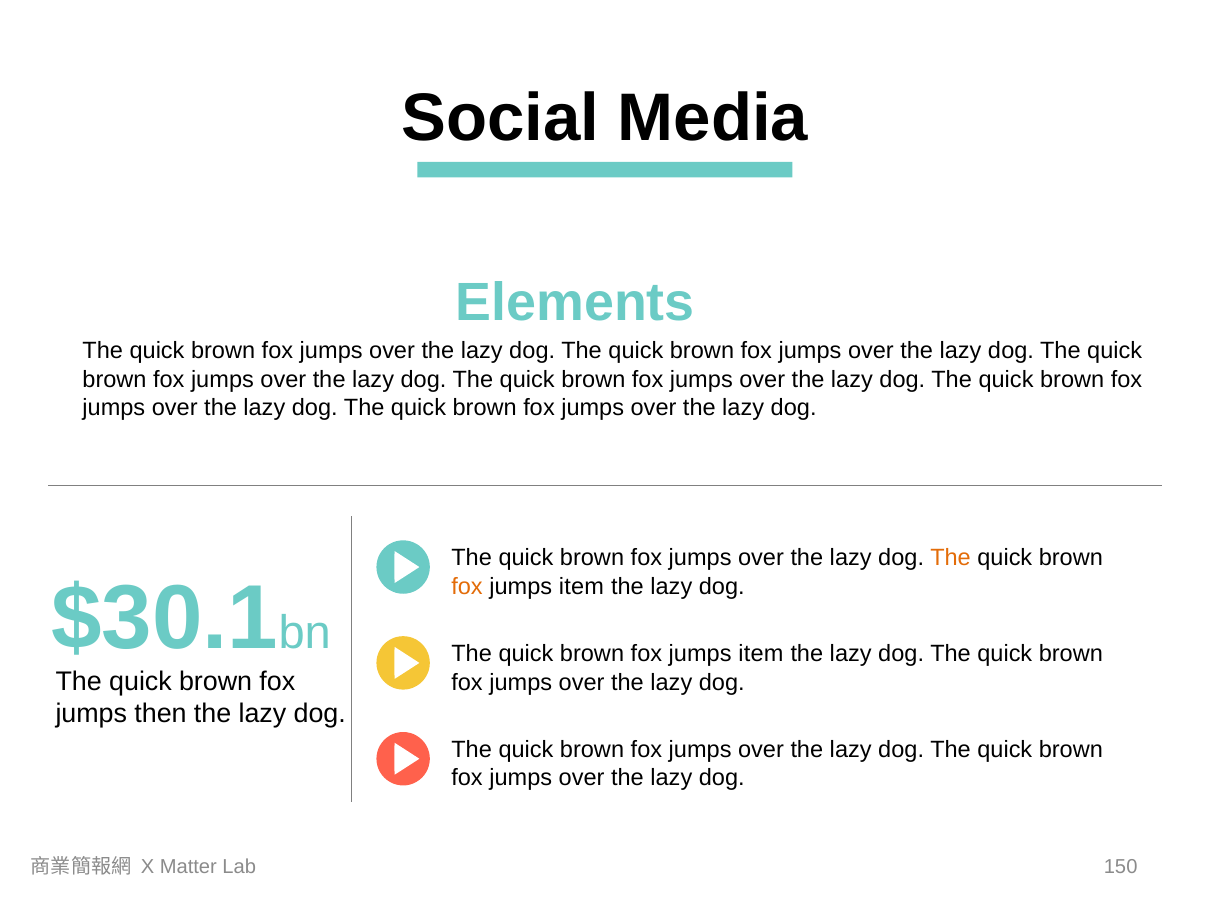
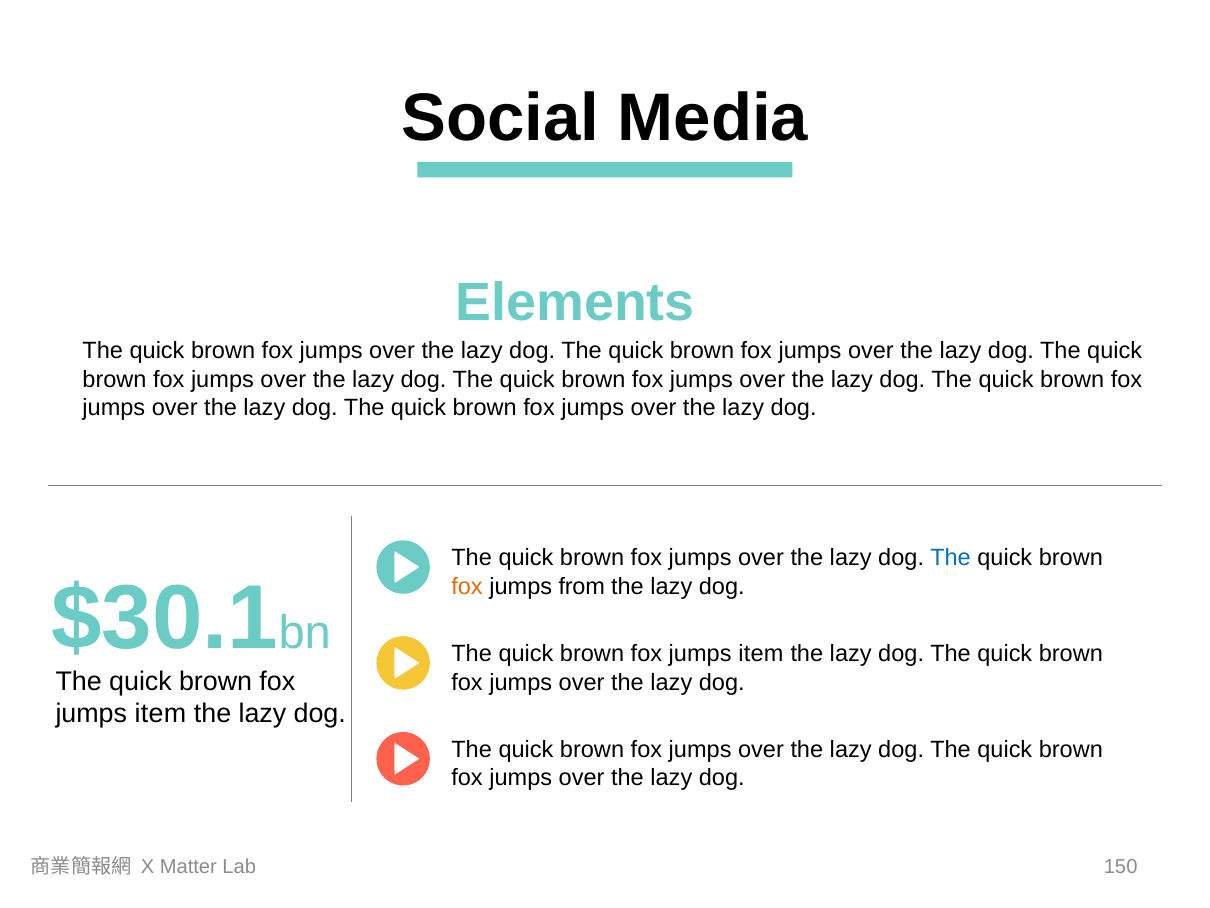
The colour: orange -> blue (951, 558)
item: item -> from (582, 586)
then: then -> item (160, 713)
